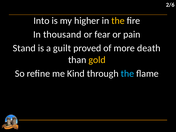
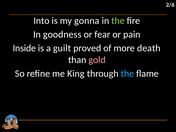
higher: higher -> gonna (87, 21)
the colour: yellow -> light green (118, 21)
thousand: thousand -> goodness (62, 34)
Stand: Stand -> Inside (24, 48)
gold colour: yellow -> pink (97, 60)
Kind: Kind -> King (76, 74)
